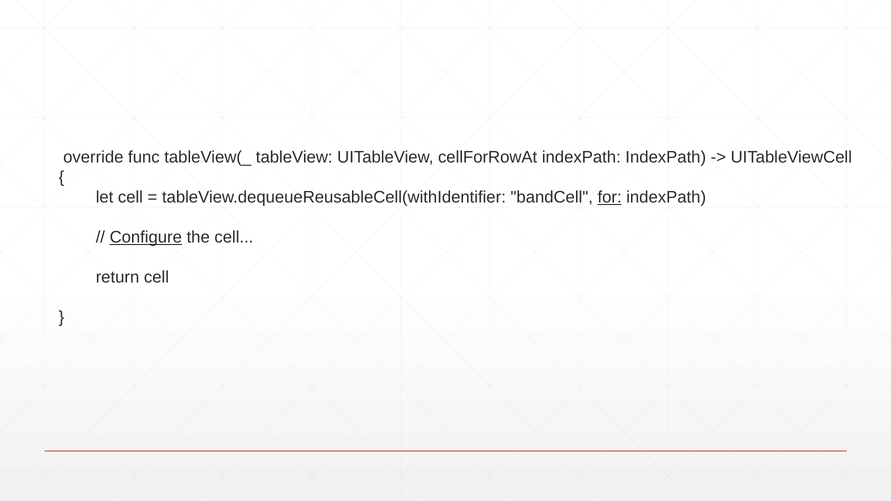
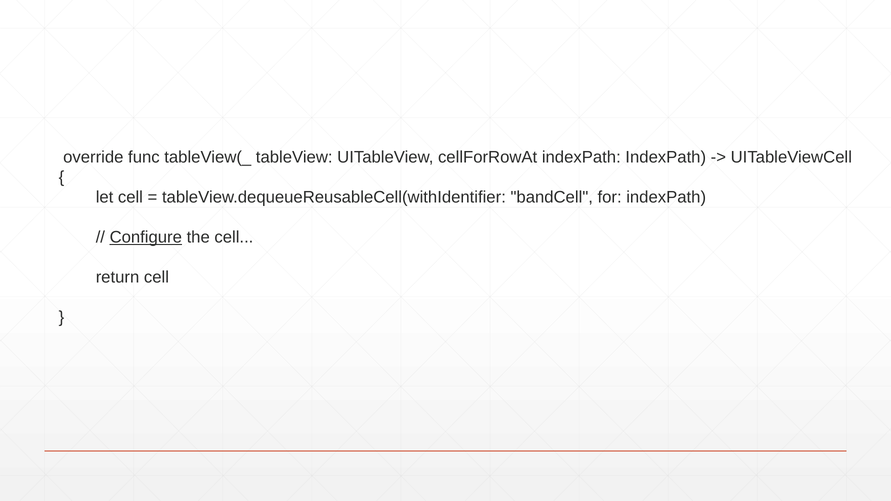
for underline: present -> none (610, 197)
